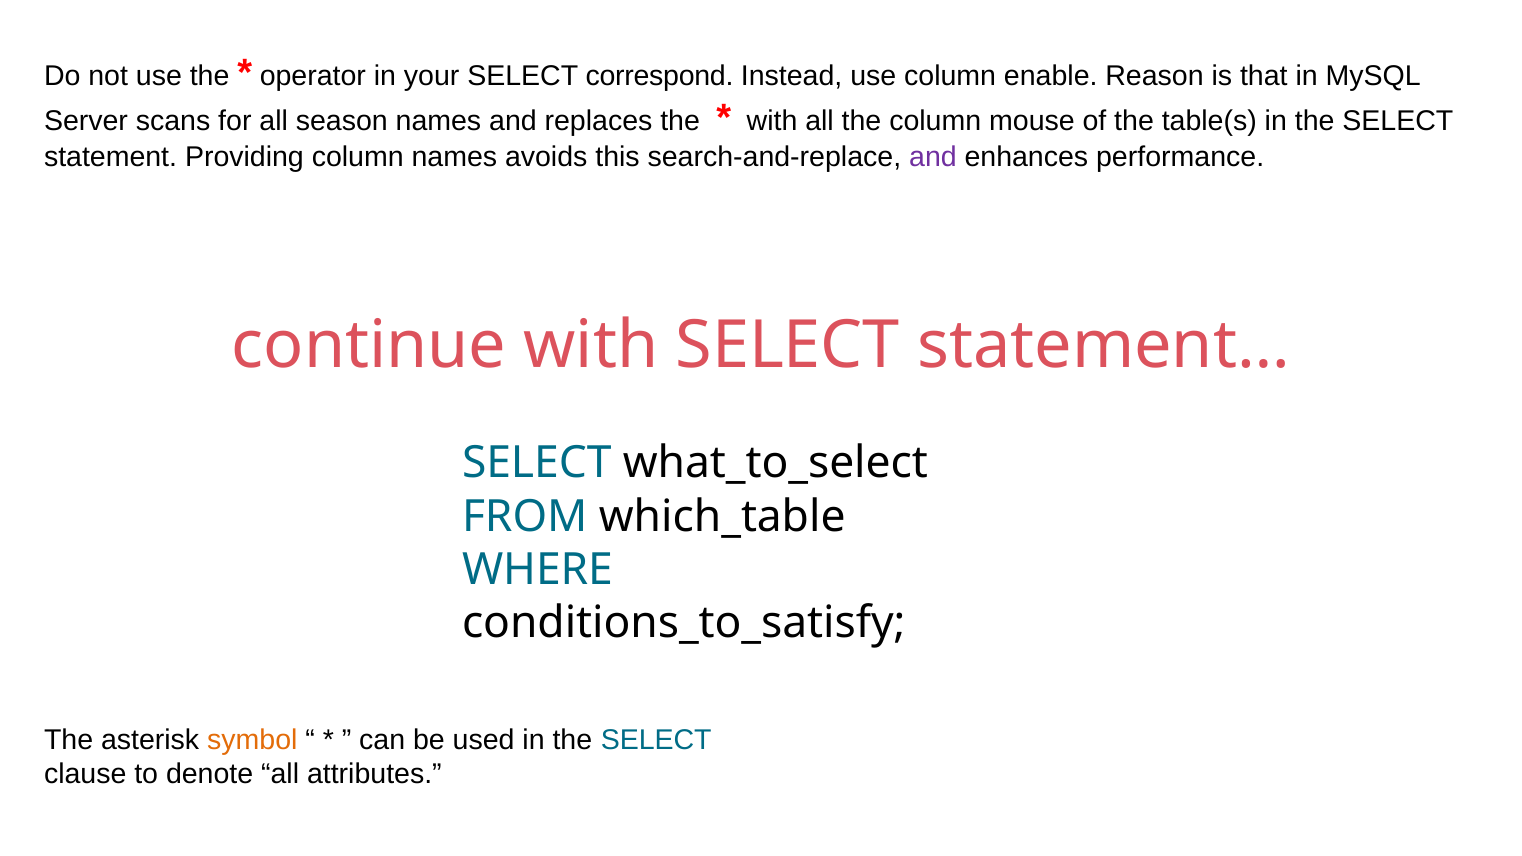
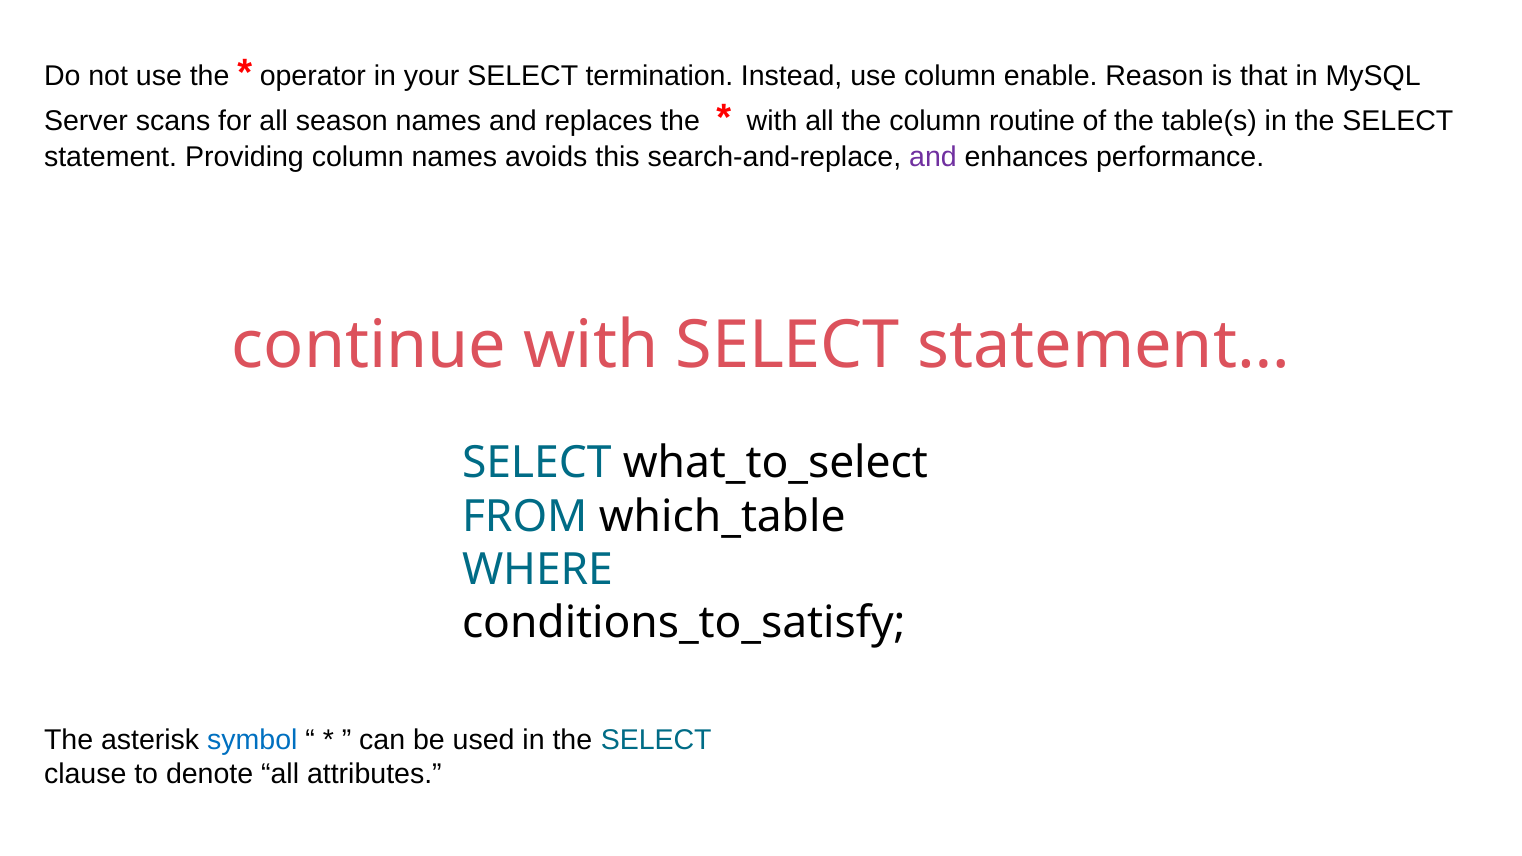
correspond: correspond -> termination (659, 76)
mouse: mouse -> routine (1032, 121)
symbol colour: orange -> blue (252, 740)
